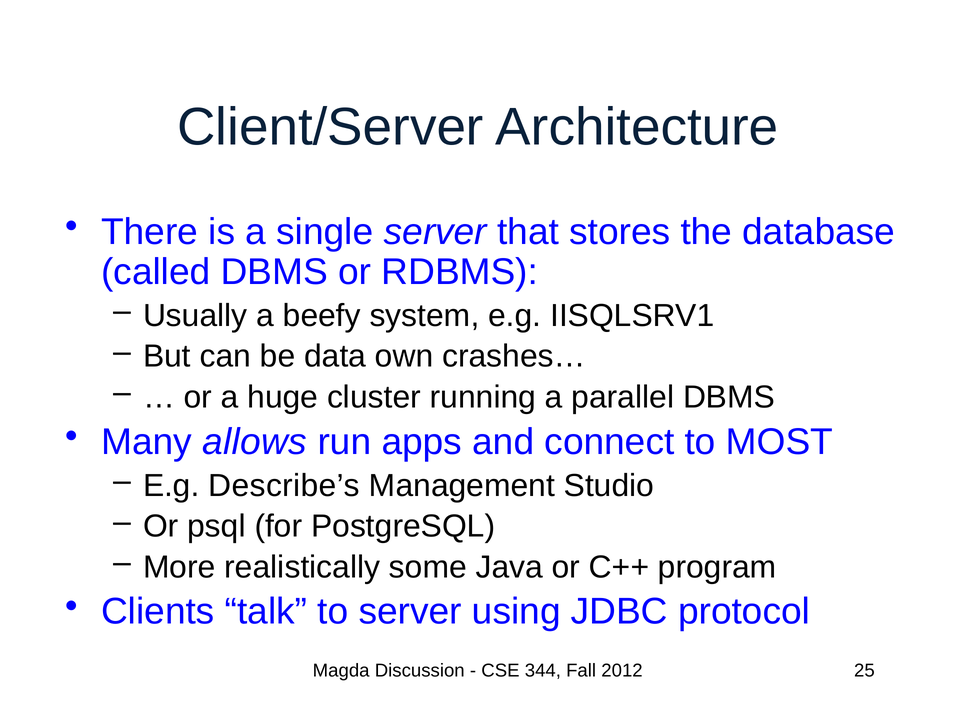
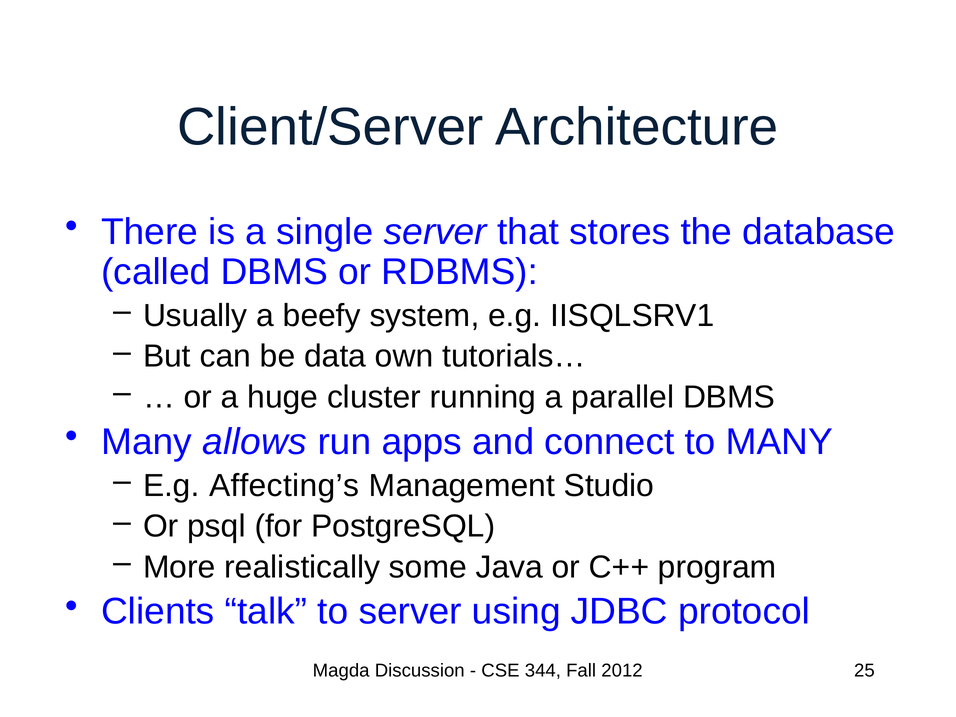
crashes…: crashes… -> tutorials… (514, 356)
to MOST: MOST -> MANY (779, 442)
Describe’s: Describe’s -> Affecting’s (284, 486)
